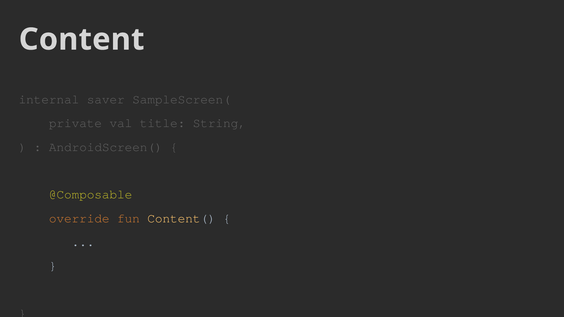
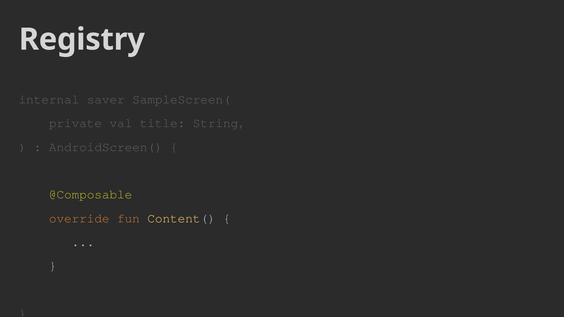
Content: Content -> Registry (82, 39)
